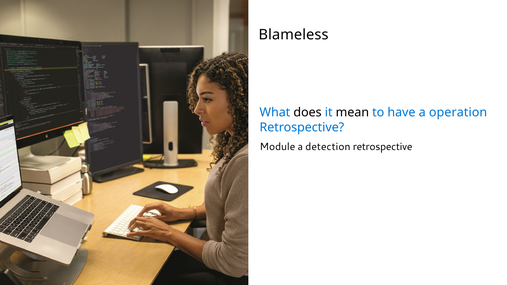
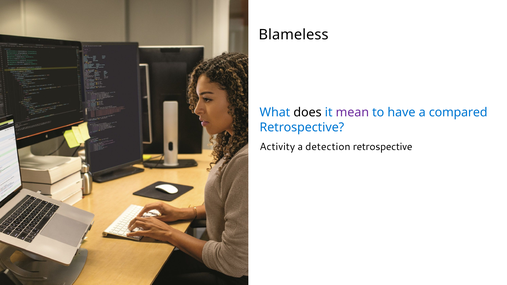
mean colour: black -> purple (352, 112)
operation: operation -> compared (458, 112)
Module: Module -> Activity (277, 147)
